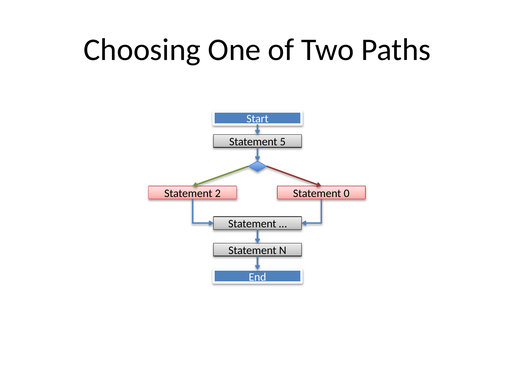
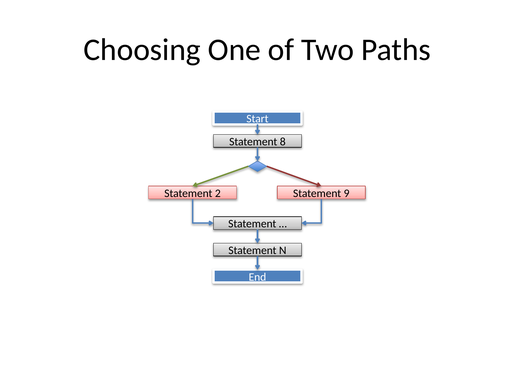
5: 5 -> 8 (283, 142)
0: 0 -> 9 (347, 193)
